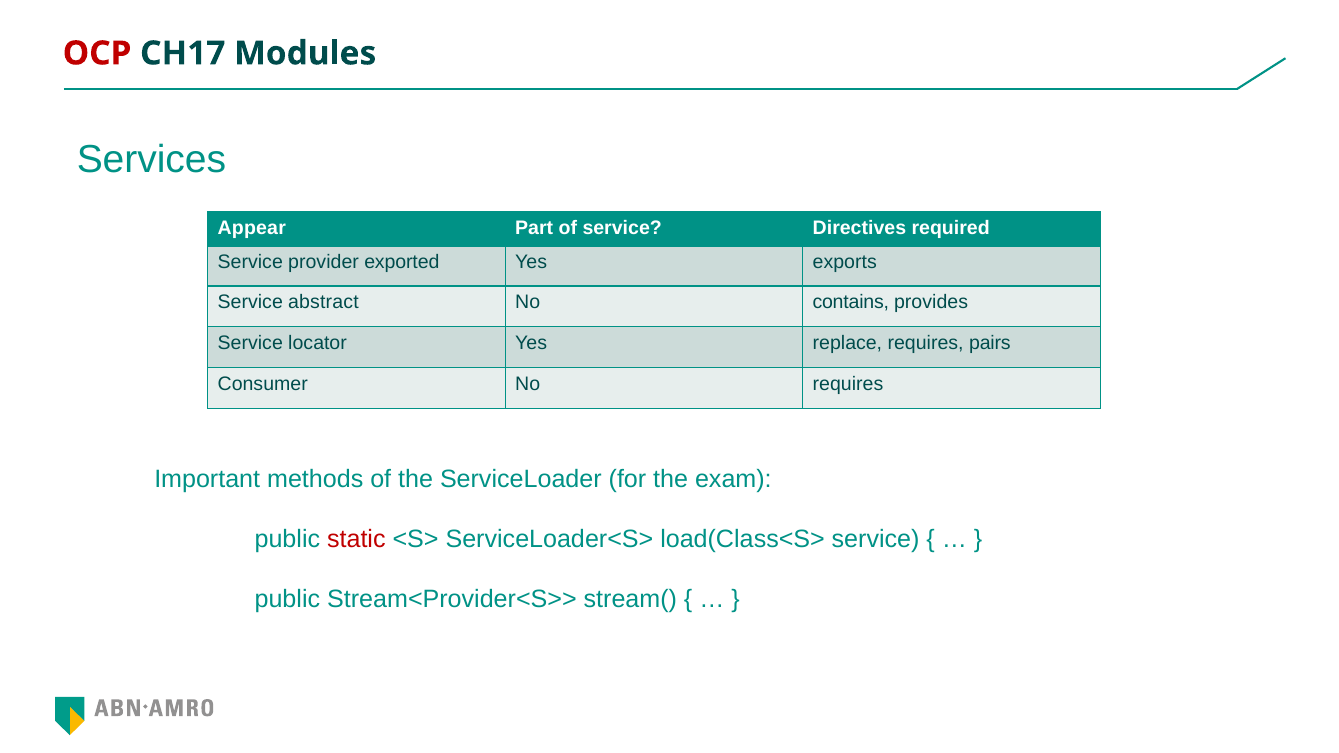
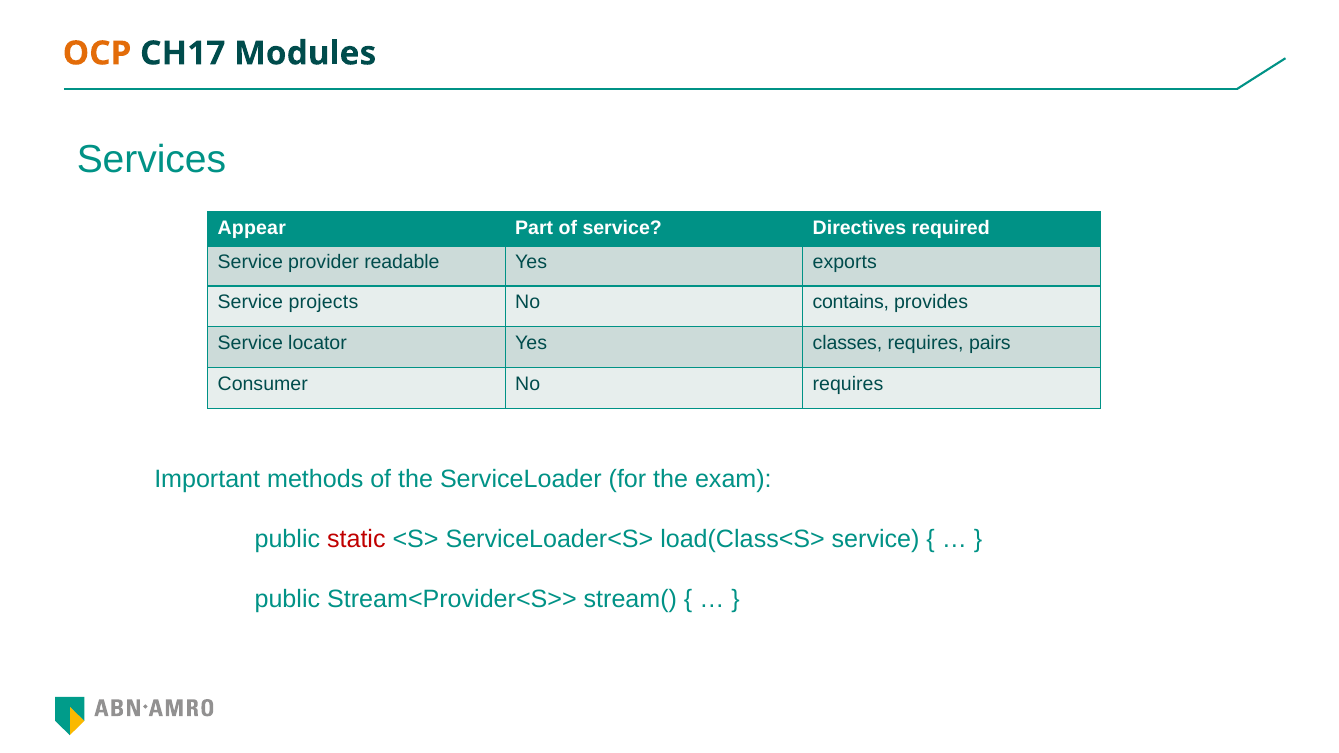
OCP colour: red -> orange (97, 53)
exported: exported -> readable (402, 262)
abstract: abstract -> projects (323, 302)
replace: replace -> classes (847, 343)
